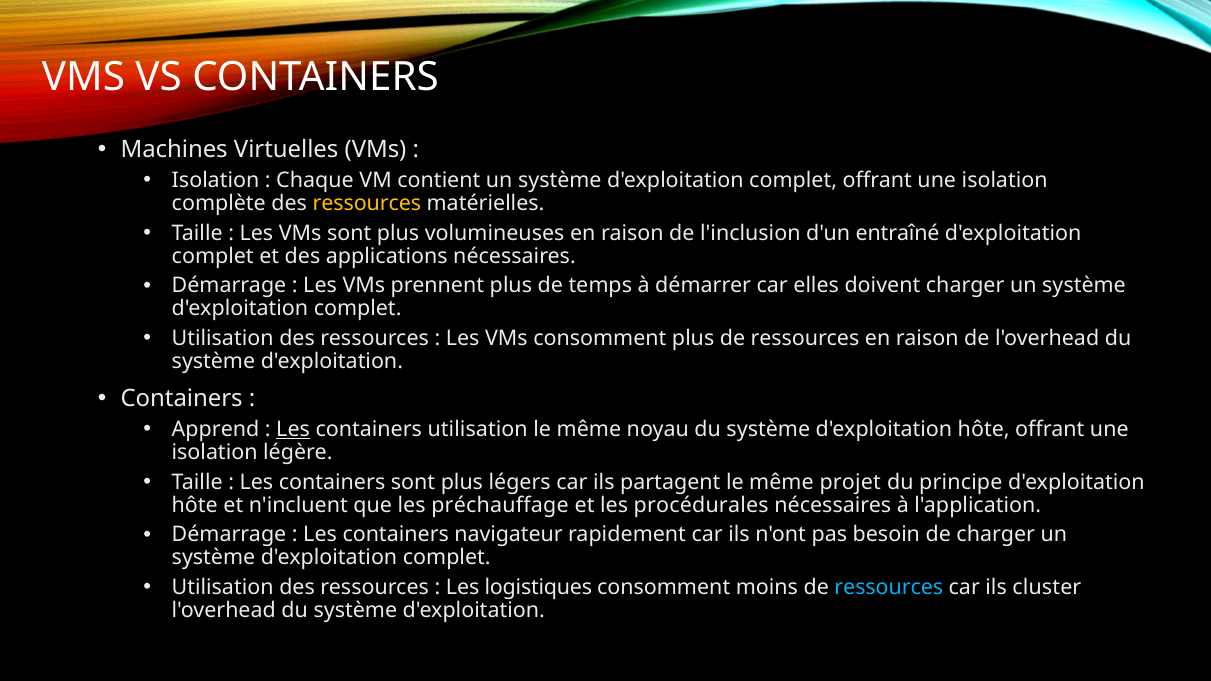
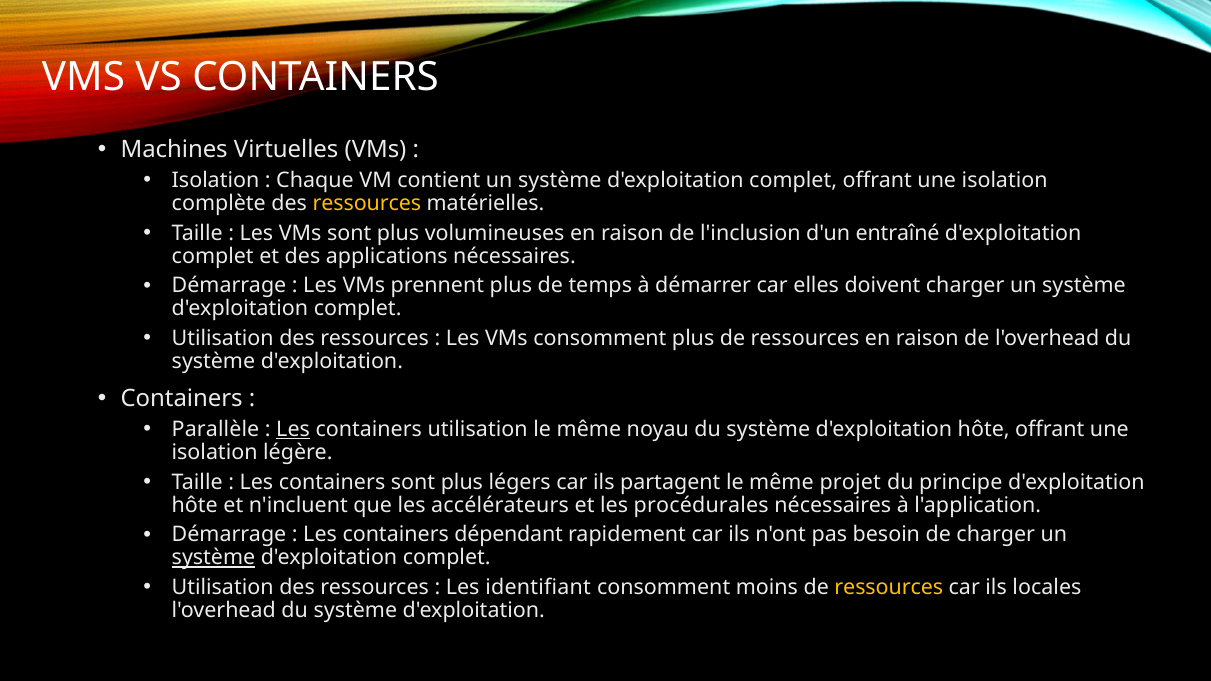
Apprend: Apprend -> Parallèle (216, 430)
préchauffage: préchauffage -> accélérateurs (500, 505)
navigateur: navigateur -> dépendant (509, 535)
système underline: none -> present (213, 558)
logistiques: logistiques -> identifiant (538, 587)
ressources colour: light blue -> yellow (889, 587)
cluster: cluster -> locales (1047, 587)
